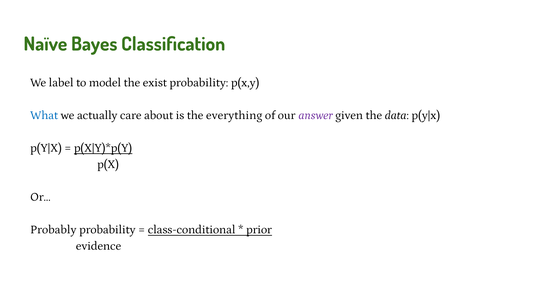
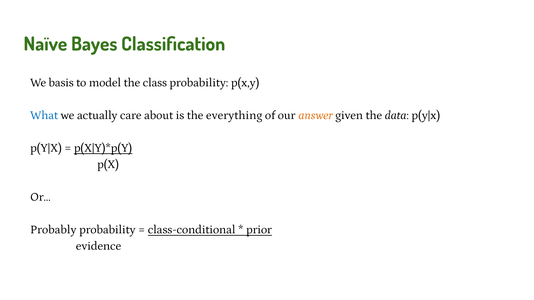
label: label -> basis (61, 83)
exist: exist -> class (155, 83)
answer colour: purple -> orange (316, 115)
